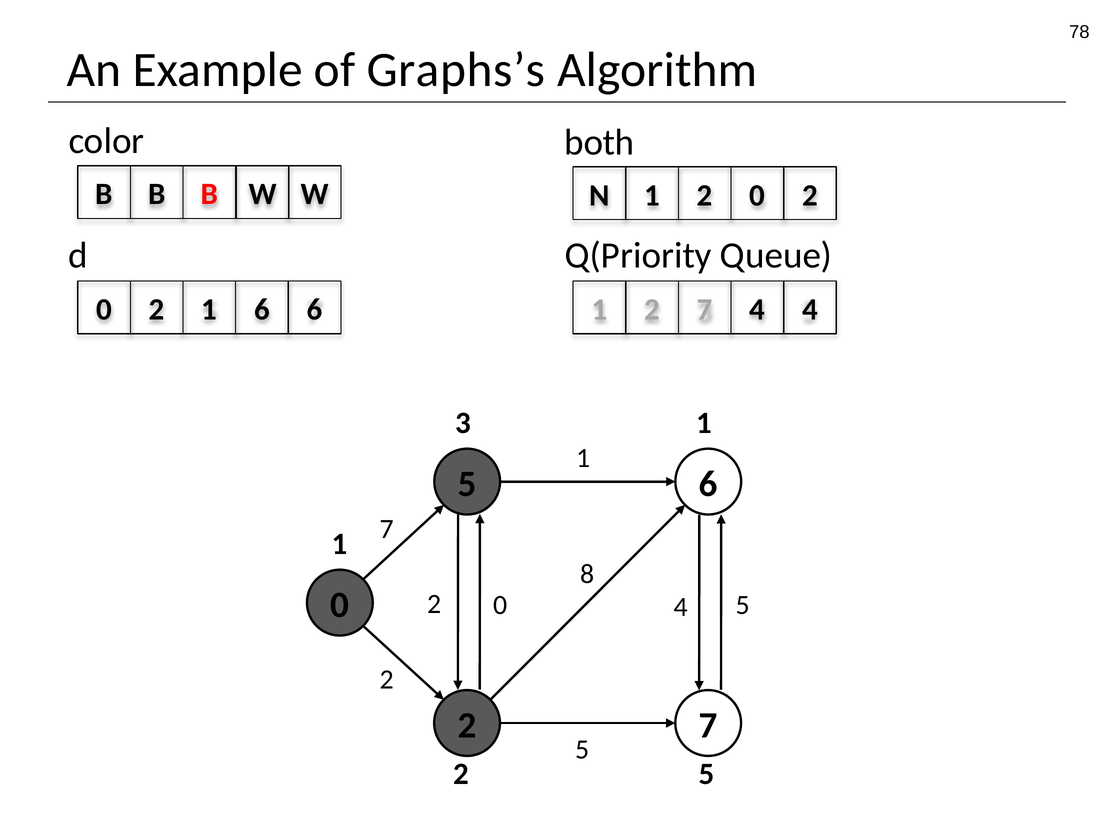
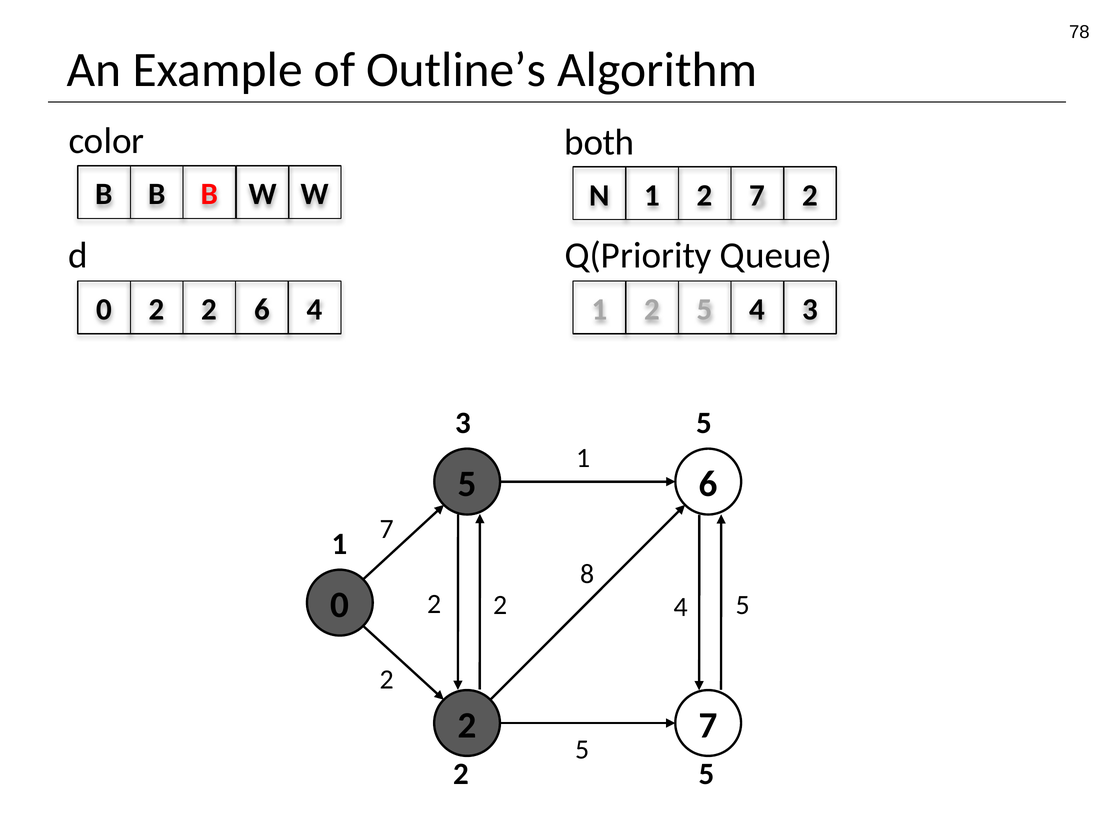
Graphs’s: Graphs’s -> Outline’s (456, 70)
1 2 0: 0 -> 7 (757, 195)
0 2 1: 1 -> 2 (209, 309)
6 6: 6 -> 4 (315, 309)
7: 7 -> 5 (705, 309)
4 4: 4 -> 3 (810, 309)
3 1: 1 -> 5 (704, 423)
0: 0 -> 2 (500, 604)
